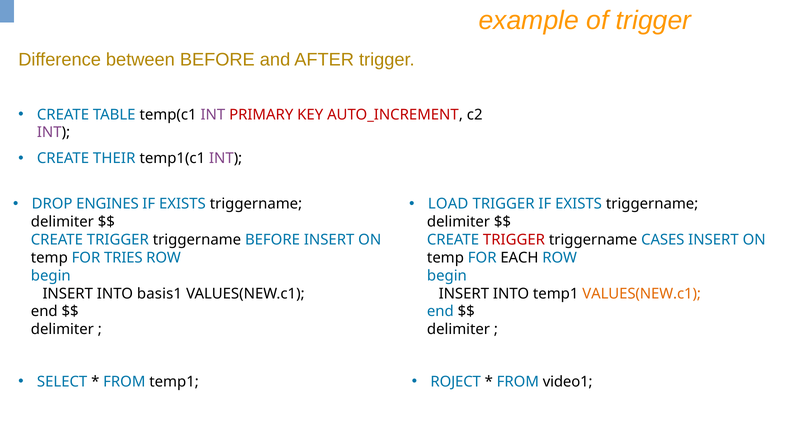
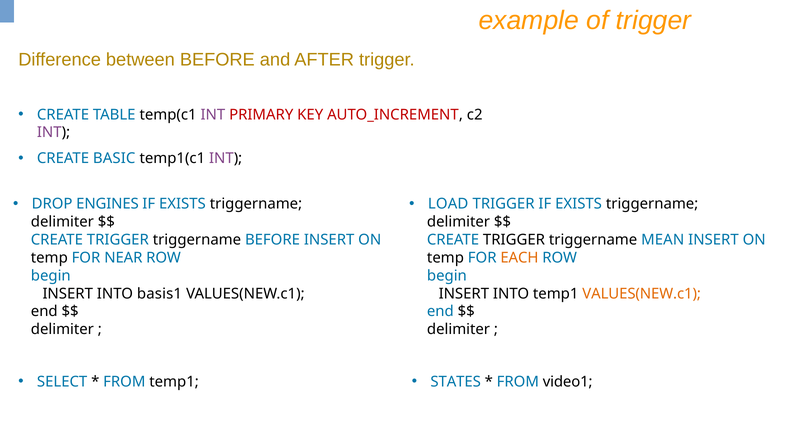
THEIR: THEIR -> BASIC (114, 159)
TRIGGER colour: red -> black (514, 240)
CASES: CASES -> MEAN (663, 240)
TRIES: TRIES -> NEAR (123, 258)
EACH colour: black -> orange (519, 258)
ROJECT: ROJECT -> STATES (456, 382)
